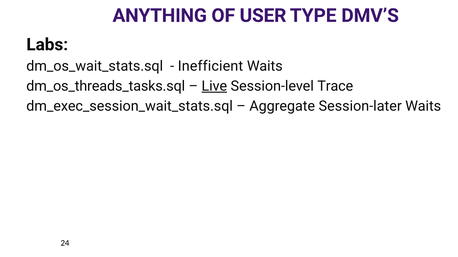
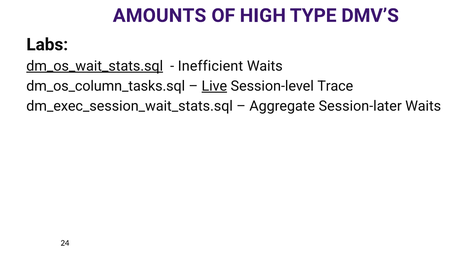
ANYTHING: ANYTHING -> AMOUNTS (160, 16)
USER: USER -> HIGH (263, 16)
dm_os_wait_stats.sql underline: none -> present (95, 66)
dm_os_threads_tasks.sql: dm_os_threads_tasks.sql -> dm_os_column_tasks.sql (106, 86)
